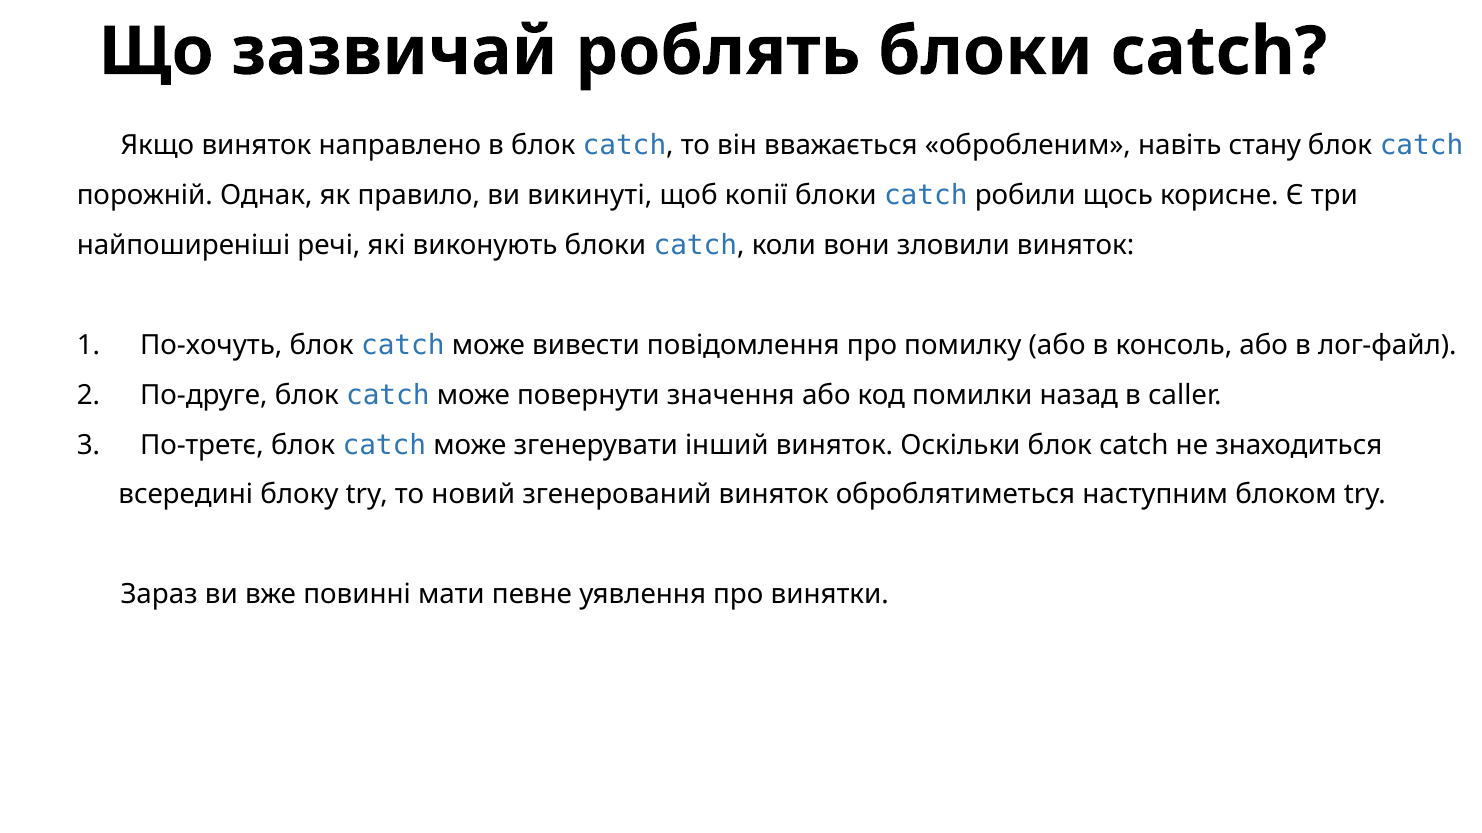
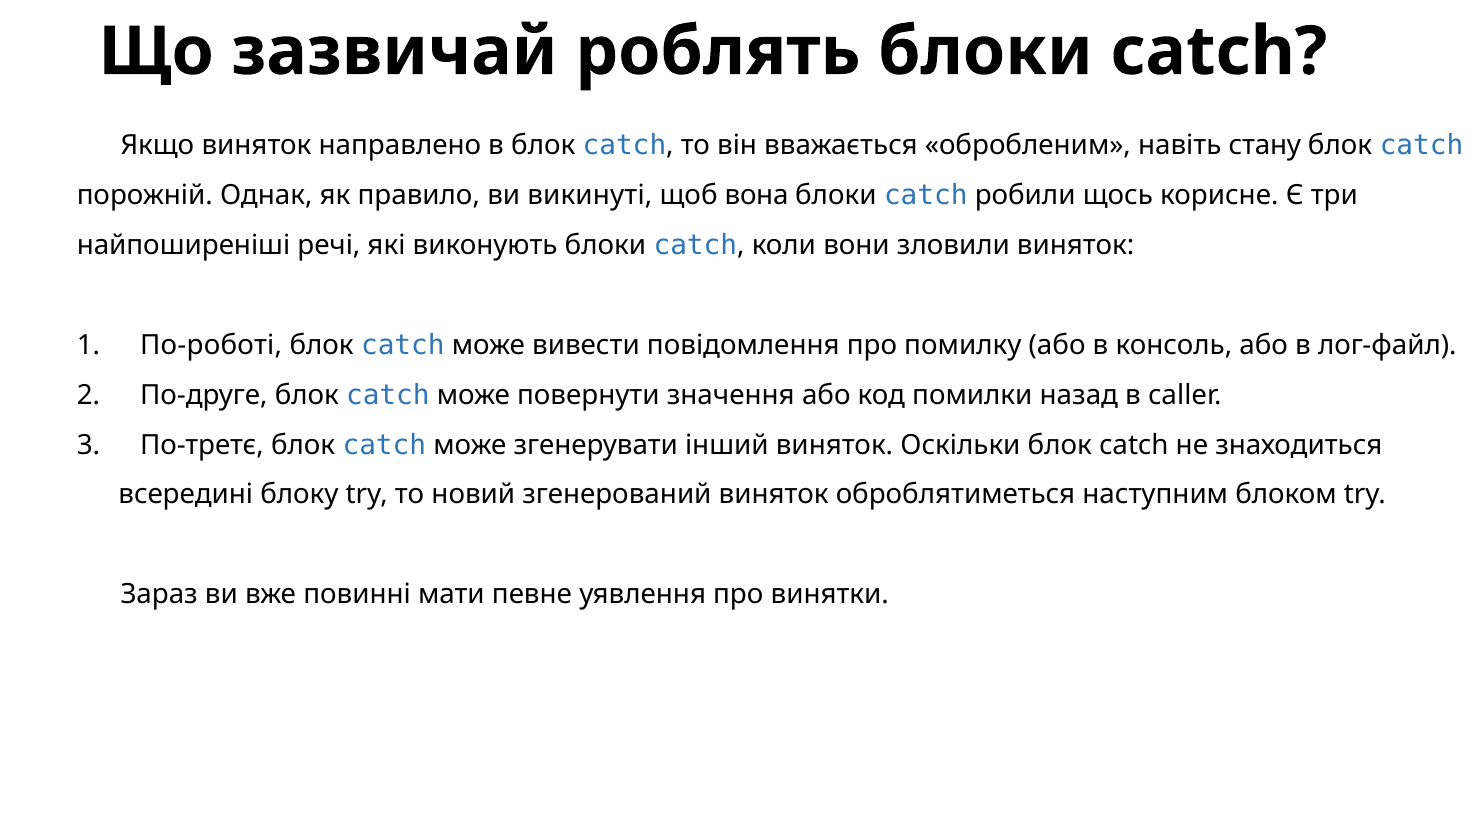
копії: копії -> вона (757, 195)
По-хочуть: По-хочуть -> По-роботі (211, 345)
